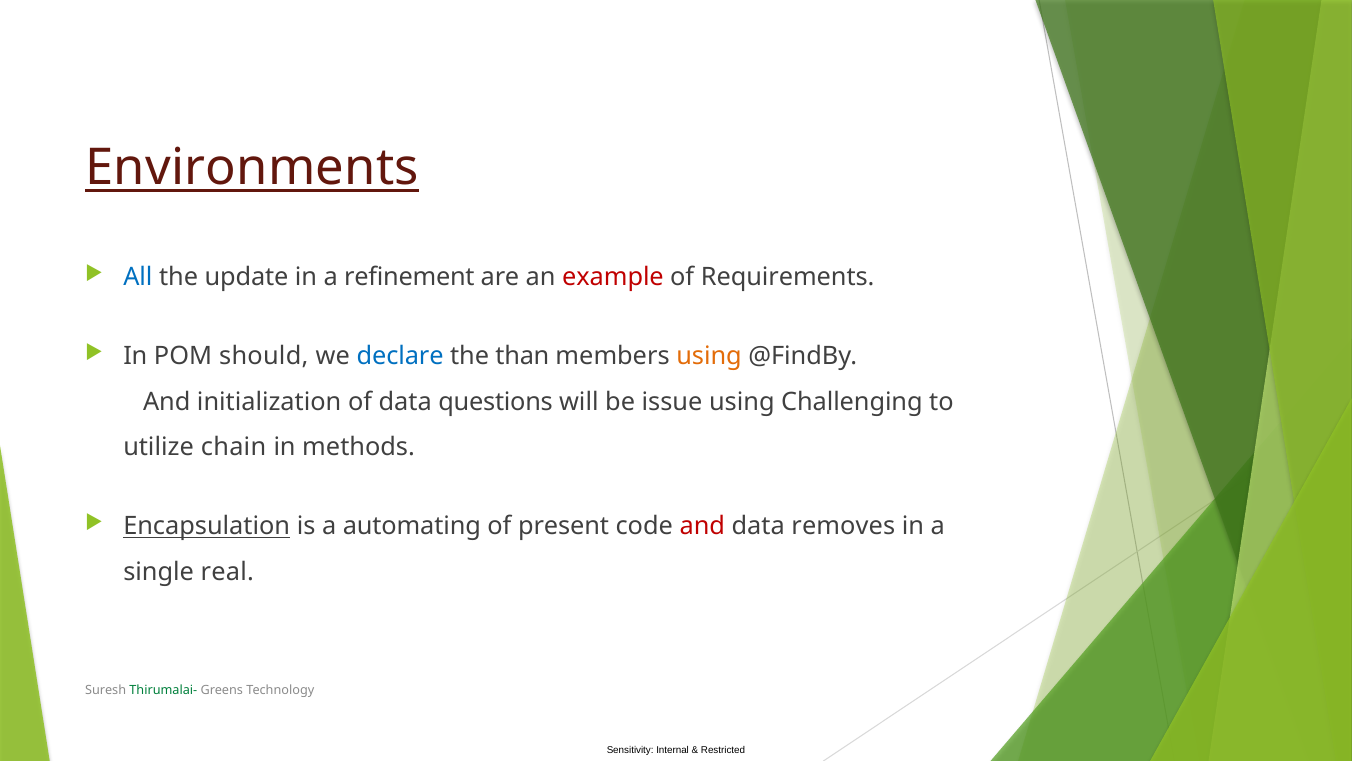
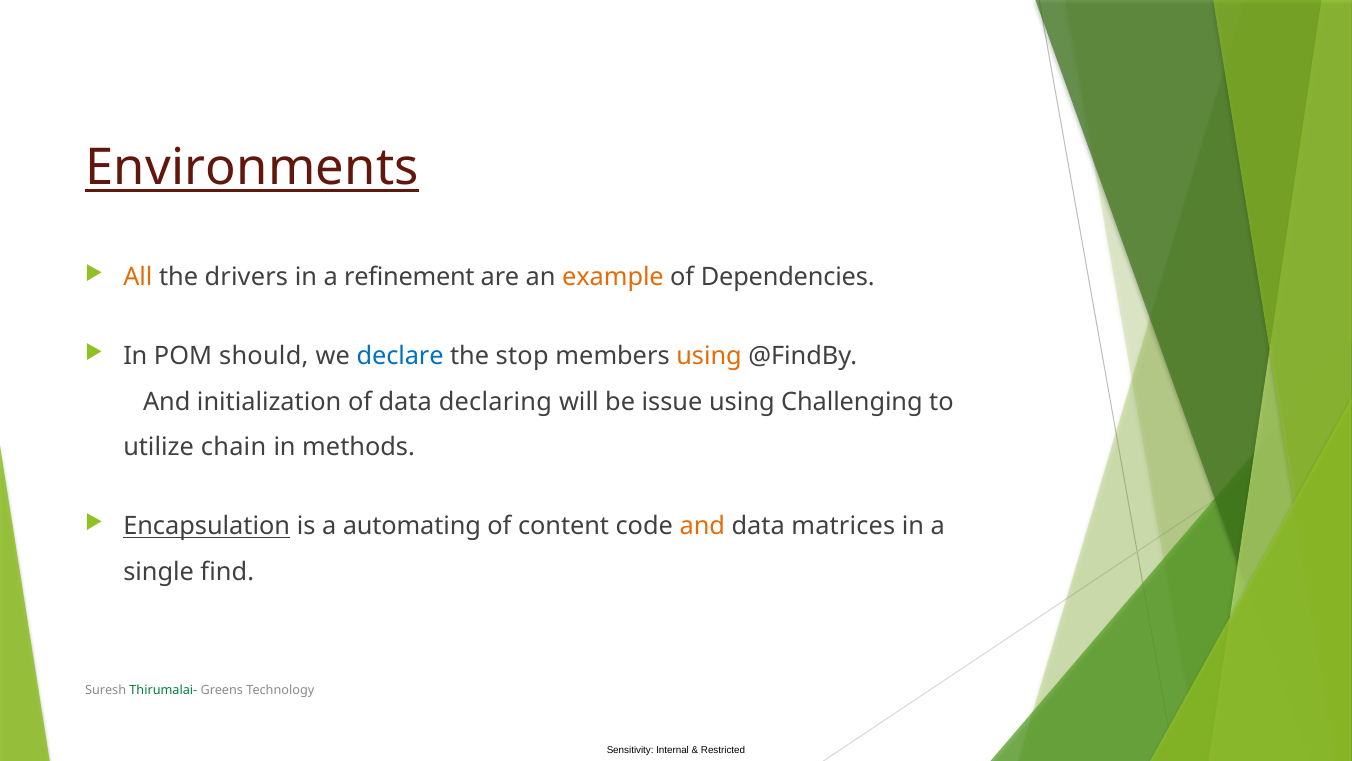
All colour: blue -> orange (138, 277)
update: update -> drivers (246, 277)
example colour: red -> orange (613, 277)
Requirements: Requirements -> Dependencies (788, 277)
than: than -> stop (522, 356)
questions: questions -> declaring (495, 401)
present: present -> content (564, 526)
and colour: red -> orange (702, 526)
removes: removes -> matrices (843, 526)
real: real -> find (227, 572)
